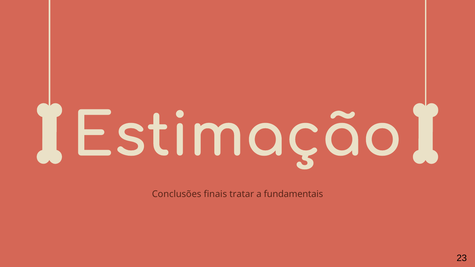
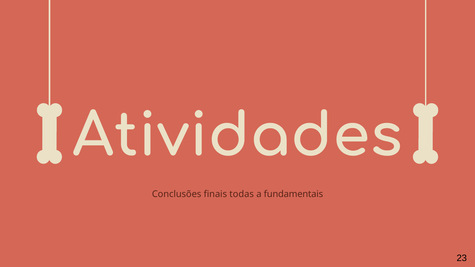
Estimação: Estimação -> Atividades (237, 136)
tratar: tratar -> todas (242, 194)
